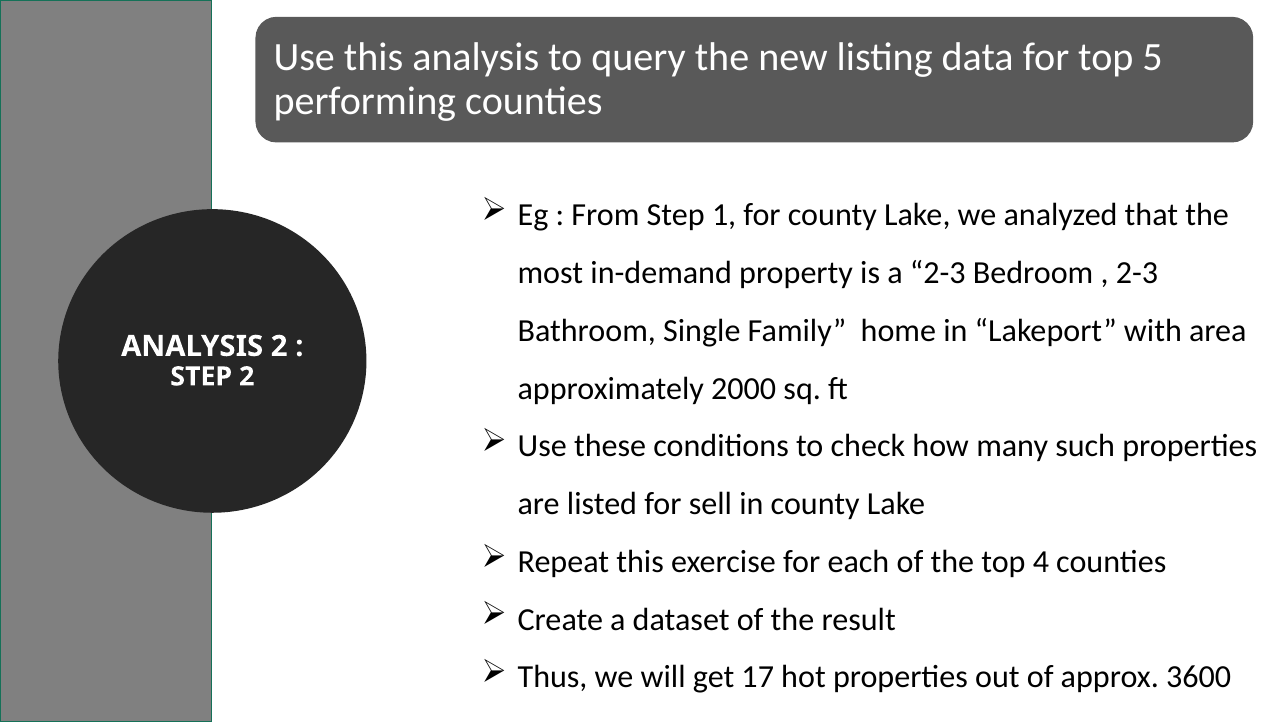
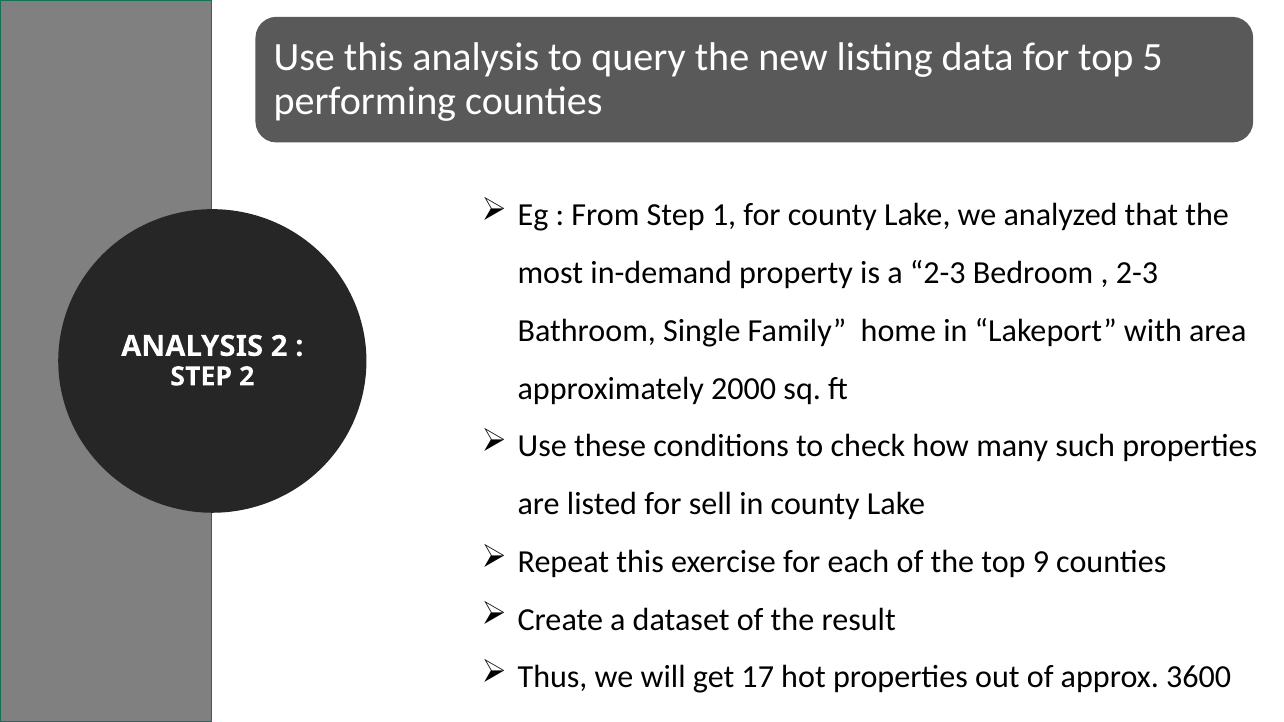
4: 4 -> 9 (1041, 562)
